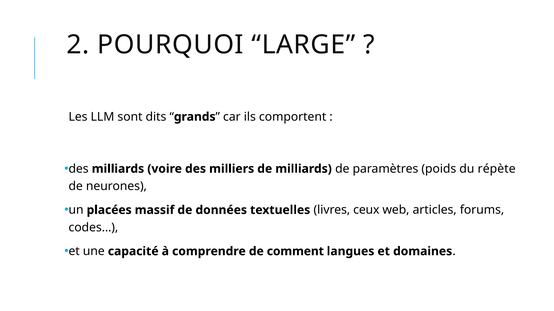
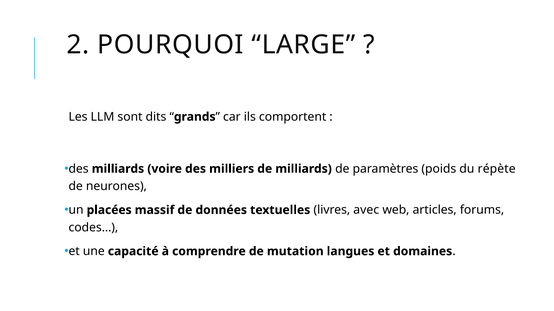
ceux: ceux -> avec (366, 210)
comment: comment -> mutation (295, 252)
